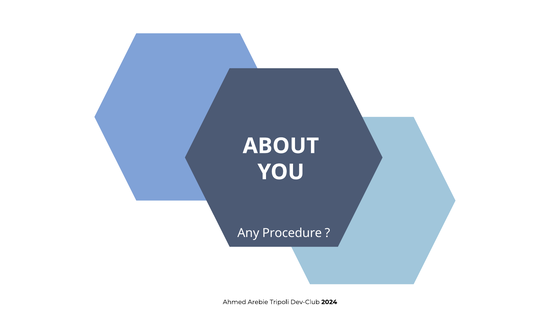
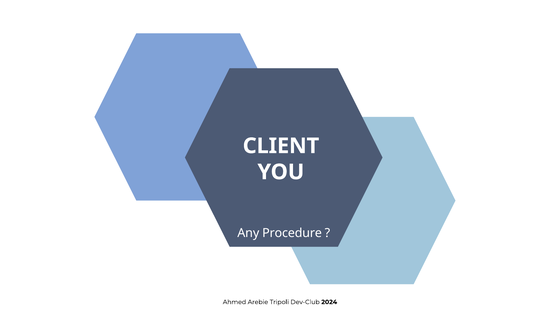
ABOUT: ABOUT -> CLIENT (281, 146)
